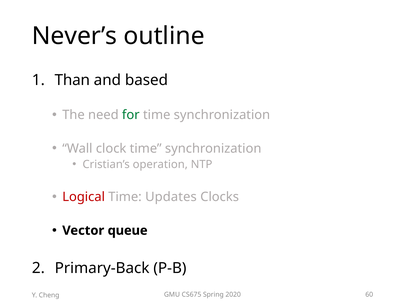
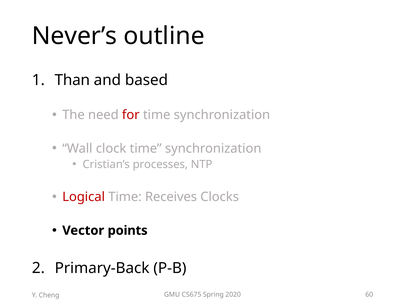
for colour: green -> red (131, 115)
operation: operation -> processes (160, 164)
Updates: Updates -> Receives (171, 197)
queue: queue -> points (128, 230)
